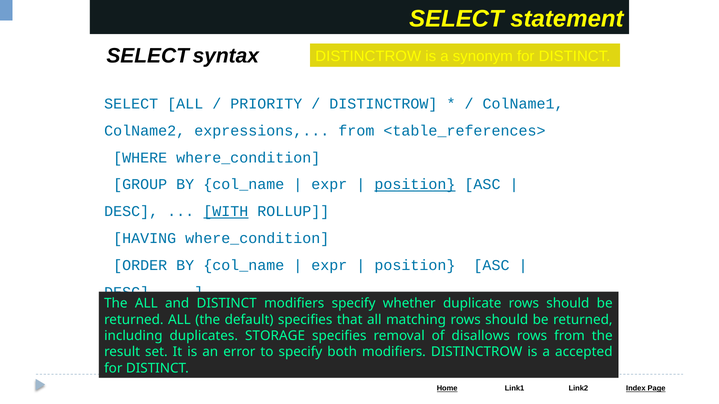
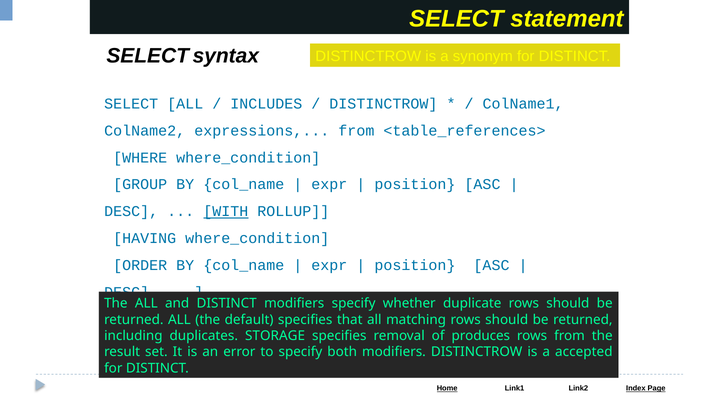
PRIORITY: PRIORITY -> INCLUDES (266, 104)
position underline: present -> none (415, 185)
disallows: disallows -> produces (481, 336)
